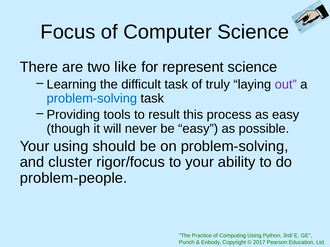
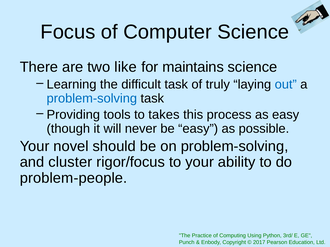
represent: represent -> maintains (193, 67)
out colour: purple -> blue (286, 85)
result: result -> takes (164, 115)
Your using: using -> novel (71, 147)
